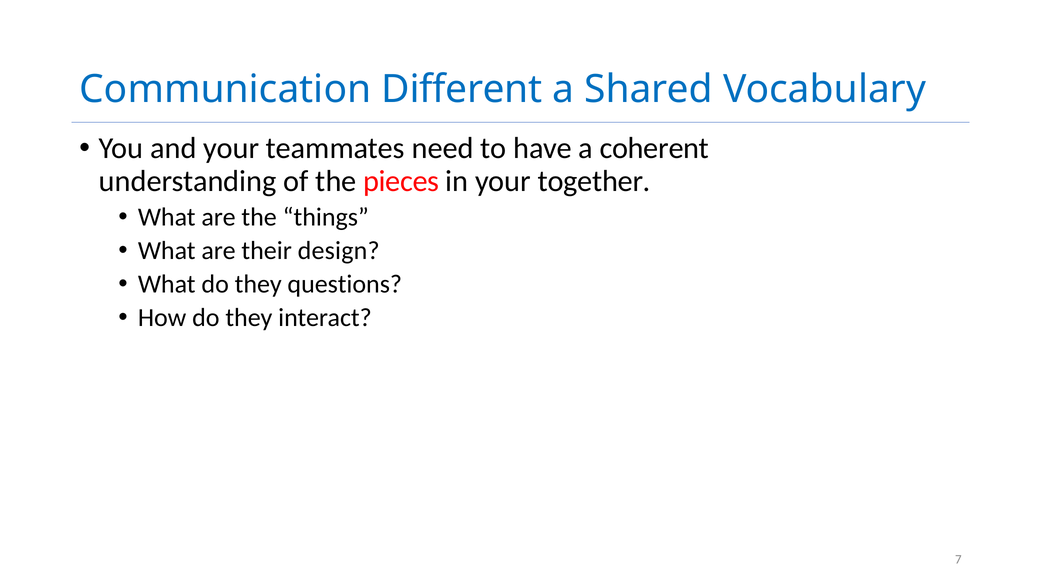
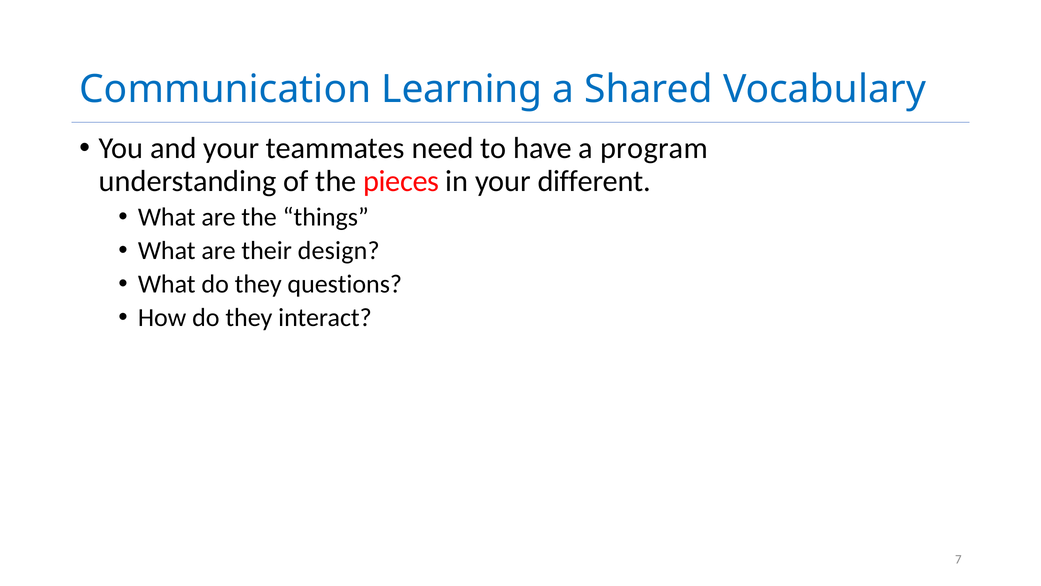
Different: Different -> Learning (462, 89)
coherent: coherent -> program (654, 148)
together: together -> different (594, 181)
